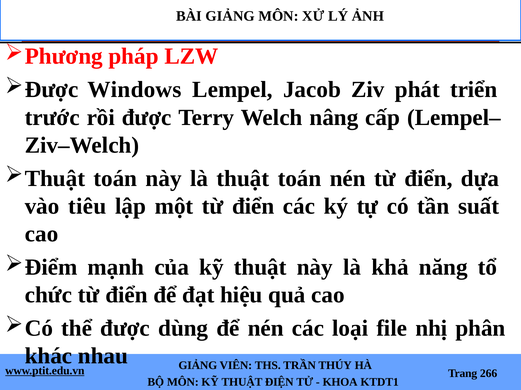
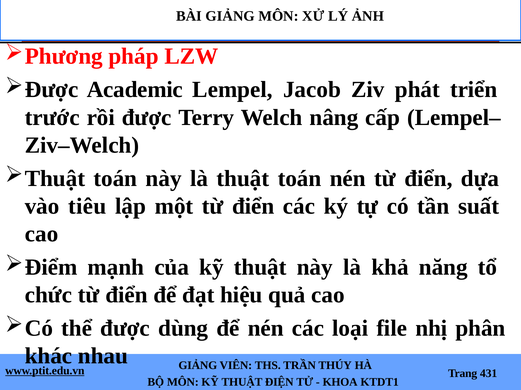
Windows: Windows -> Academic (135, 90)
266: 266 -> 431 (489, 374)
